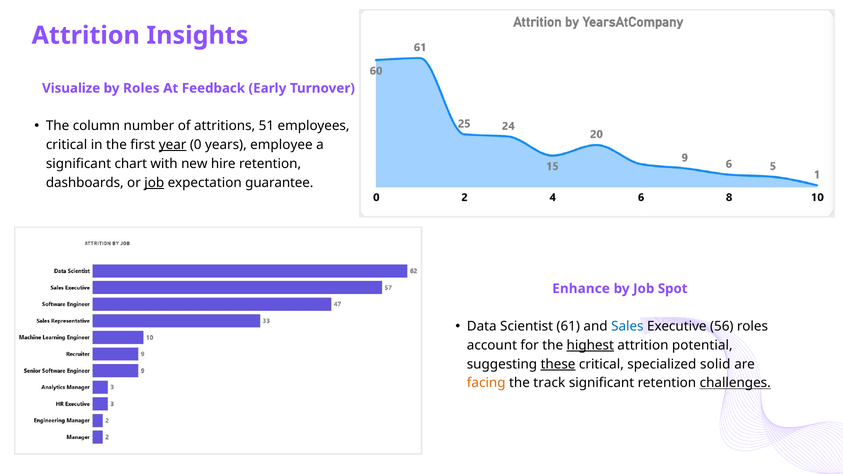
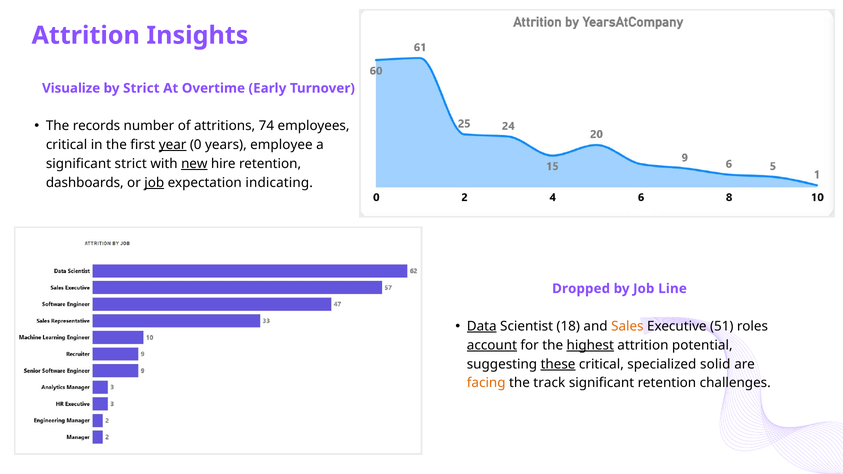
by Roles: Roles -> Strict (141, 88)
Feedback: Feedback -> Overtime (213, 88)
column: column -> records (96, 126)
51: 51 -> 74 (266, 126)
significant chart: chart -> strict (131, 164)
new underline: none -> present (194, 164)
guarantee: guarantee -> indicating (279, 183)
Enhance: Enhance -> Dropped (581, 289)
Spot: Spot -> Line (673, 289)
Data underline: none -> present (482, 326)
61: 61 -> 18 (568, 326)
Sales colour: blue -> orange (627, 326)
56: 56 -> 51 (722, 326)
account underline: none -> present (492, 345)
challenges underline: present -> none (735, 383)
